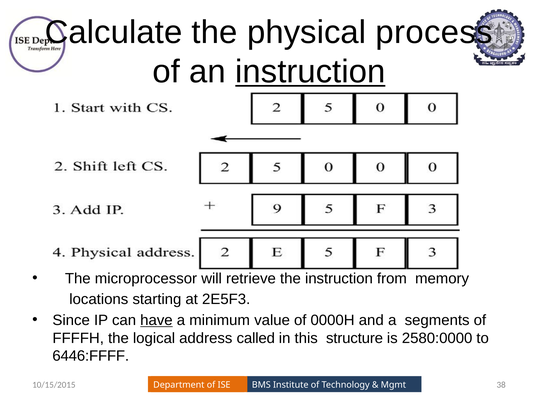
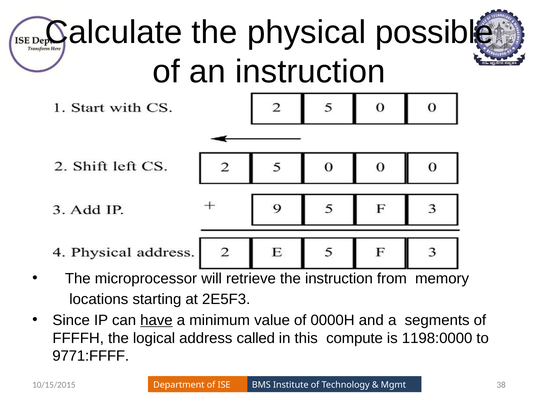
process: process -> possible (434, 32)
instruction underline: present -> none (310, 72)
structure: structure -> compute (355, 339)
2580:0000: 2580:0000 -> 1198:0000 (437, 339)
6446:FFFF: 6446:FFFF -> 9771:FFFF (91, 356)
